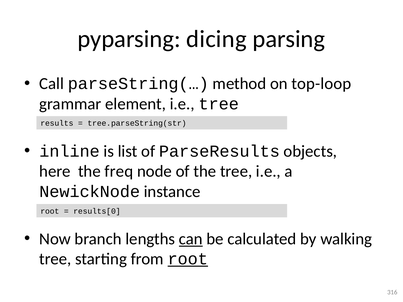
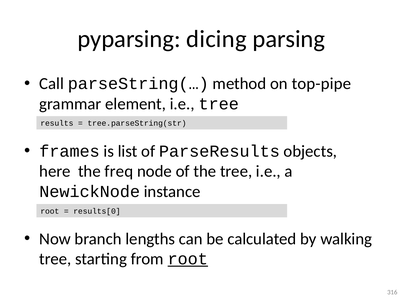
top-loop: top-loop -> top-pipe (321, 84)
inline: inline -> frames (70, 151)
can underline: present -> none (191, 239)
